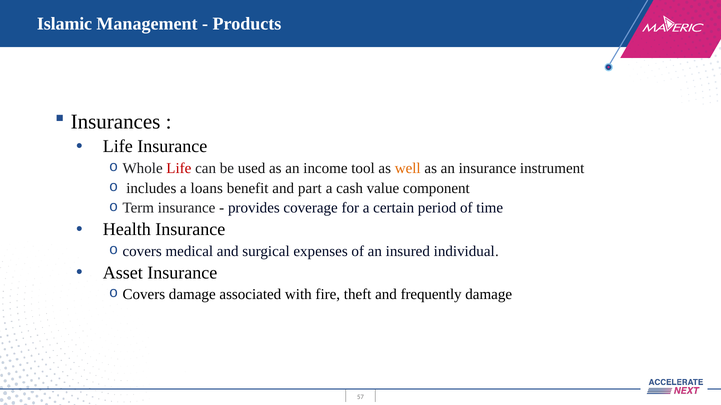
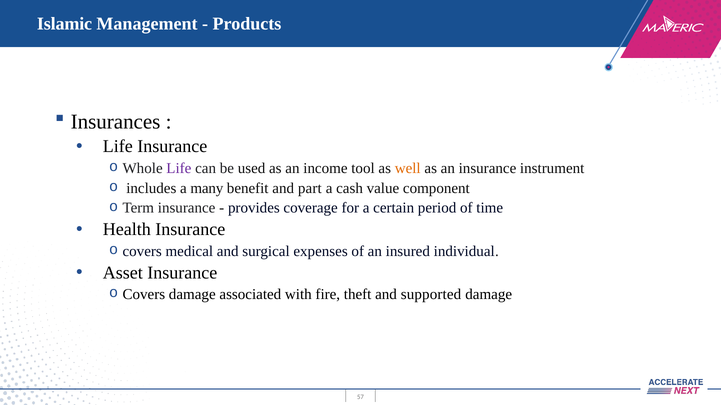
Life colour: red -> purple (179, 168)
loans: loans -> many (207, 188)
frequently: frequently -> supported (431, 295)
